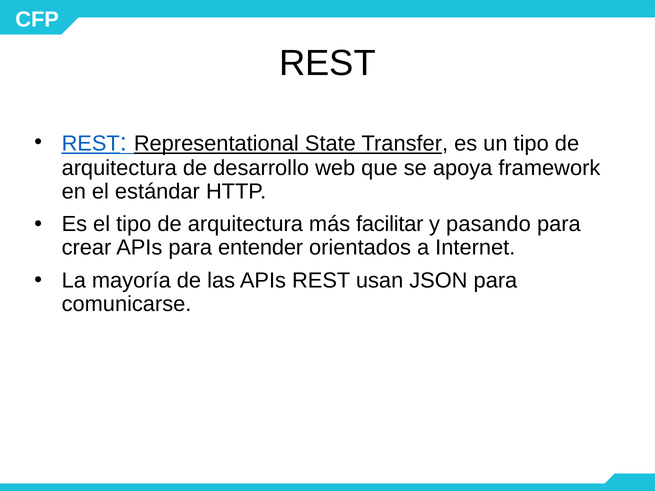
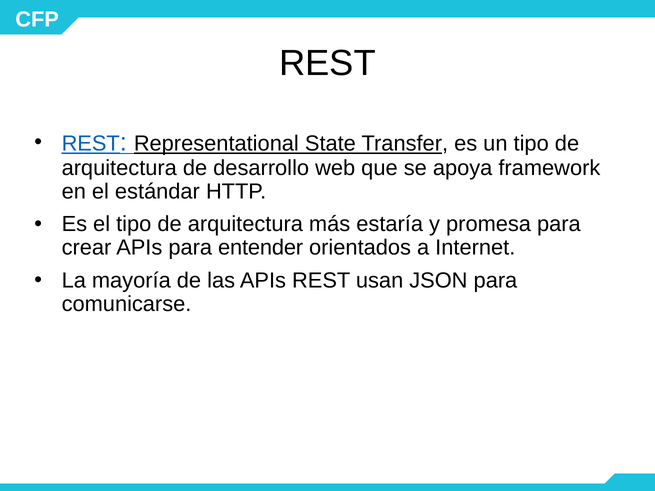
facilitar: facilitar -> estaría (390, 224)
pasando: pasando -> promesa (489, 224)
